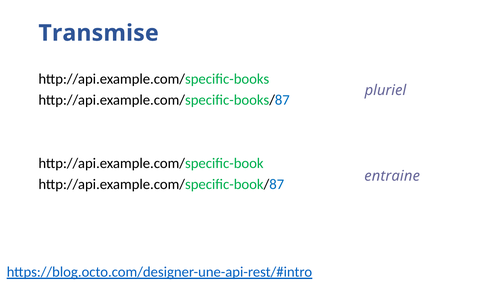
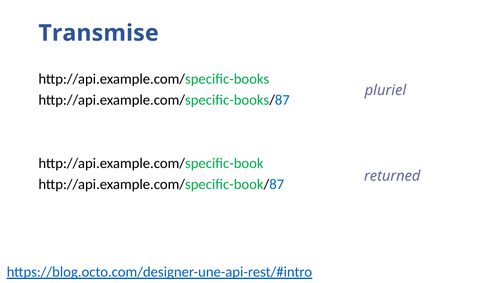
entraine: entraine -> returned (392, 176)
